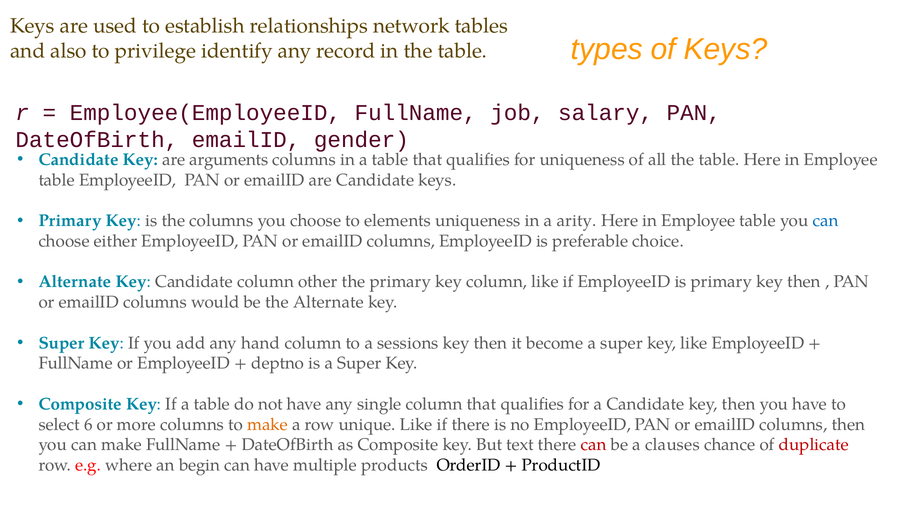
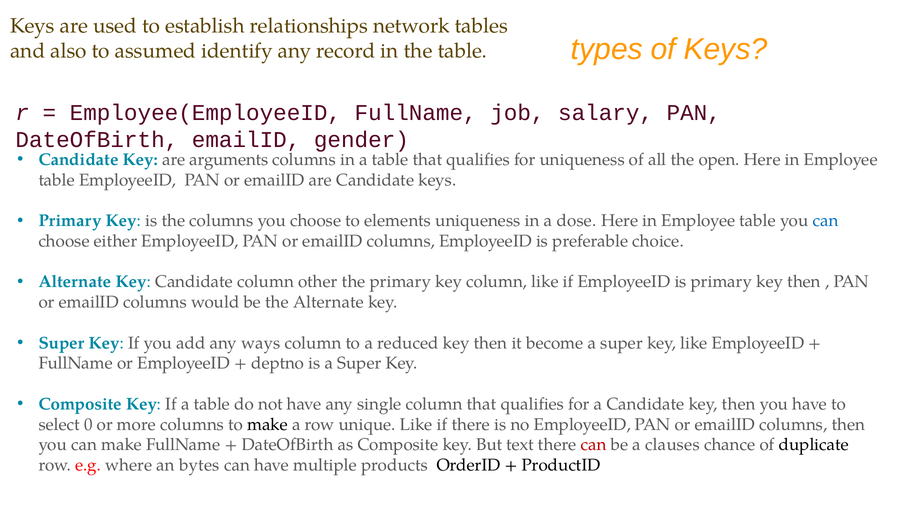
privilege: privilege -> assumed (155, 51)
all the table: table -> open (719, 160)
arity: arity -> dose (577, 221)
hand: hand -> ways (261, 343)
sessions: sessions -> reduced (408, 343)
6: 6 -> 0 (88, 424)
make colour: orange -> black (268, 424)
duplicate colour: red -> black (814, 444)
begin: begin -> bytes (199, 465)
